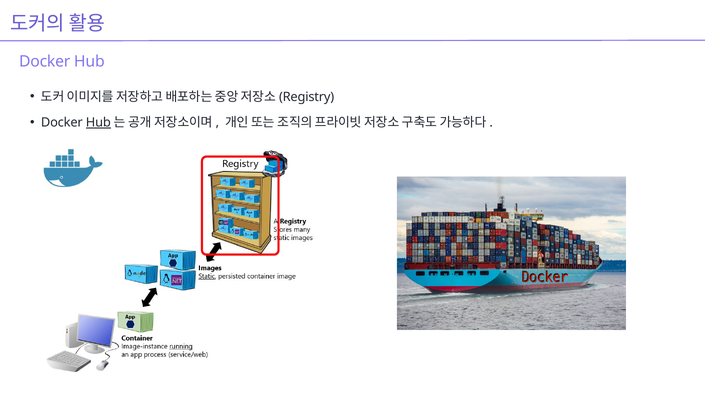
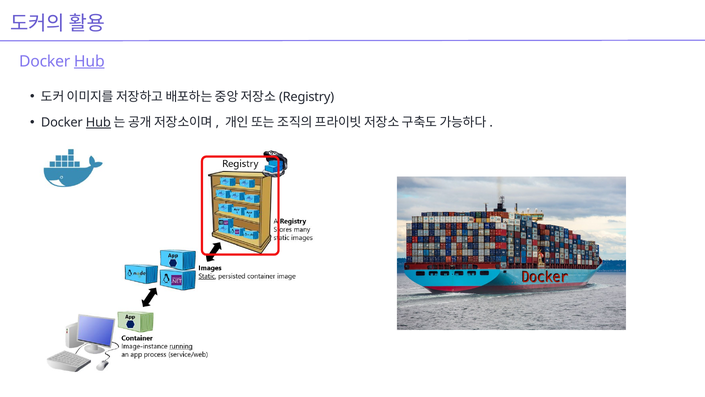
Hub underline: none -> present (89, 61)
